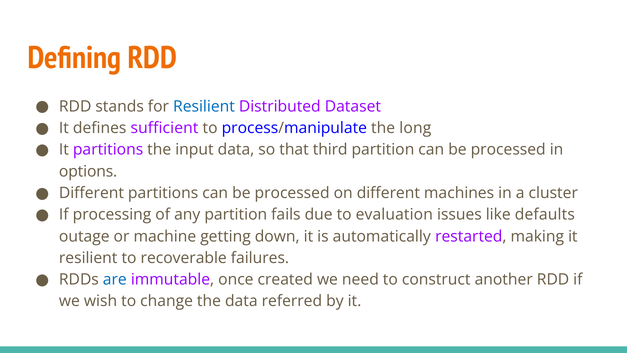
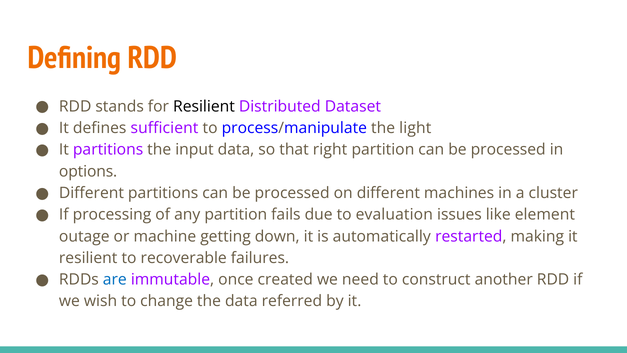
Resilient colour: blue -> black (204, 106)
long: long -> light (415, 128)
third: third -> right (330, 150)
defaults: defaults -> element (545, 215)
